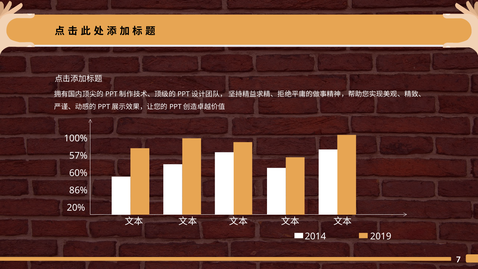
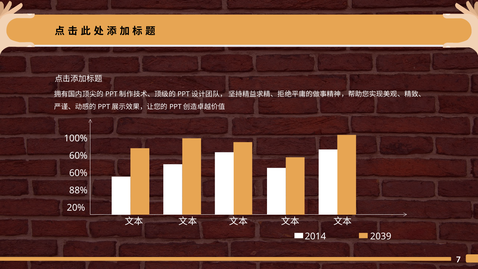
57%: 57% -> 60% (78, 156)
86%: 86% -> 88% (78, 190)
2019: 2019 -> 2039 (381, 236)
